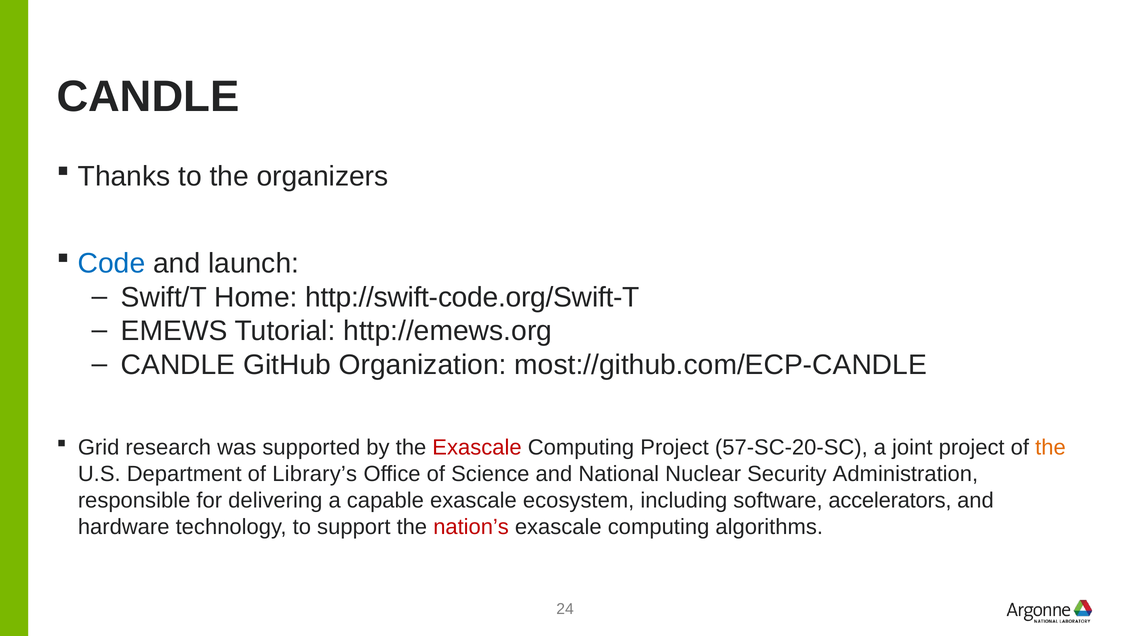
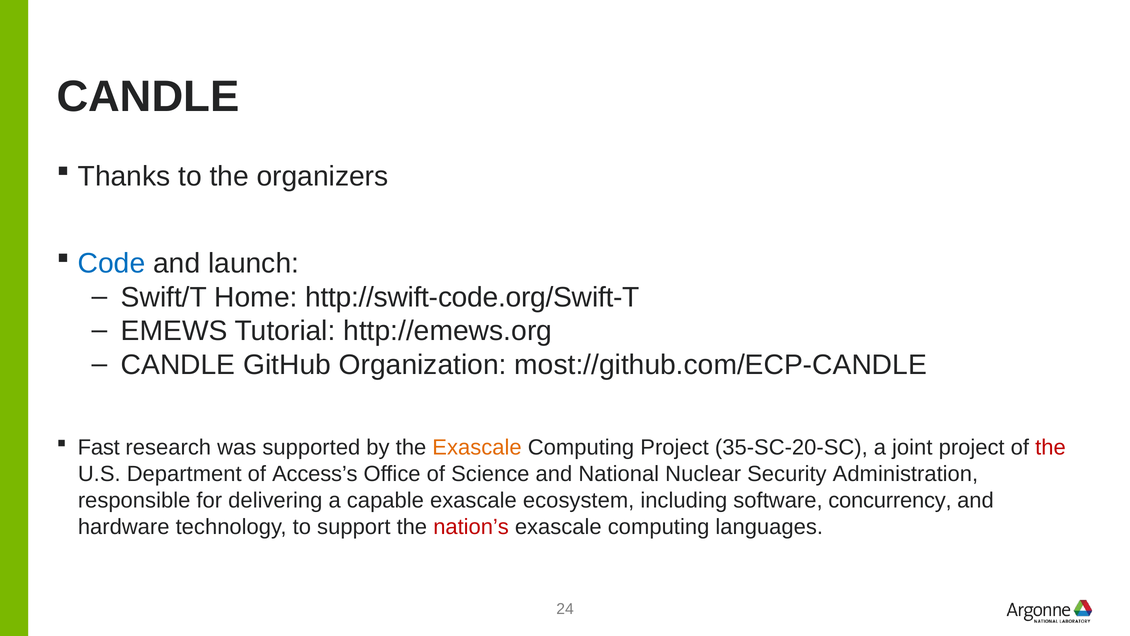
Grid: Grid -> Fast (99, 447)
Exascale colour: red -> orange (477, 447)
57-SC-20-SC: 57-SC-20-SC -> 35-SC-20-SC (791, 447)
the colour: orange -> red (1050, 447)
Library’s: Library’s -> Access’s (315, 474)
accelerators: accelerators -> concurrency (890, 500)
algorithms: algorithms -> languages (769, 526)
